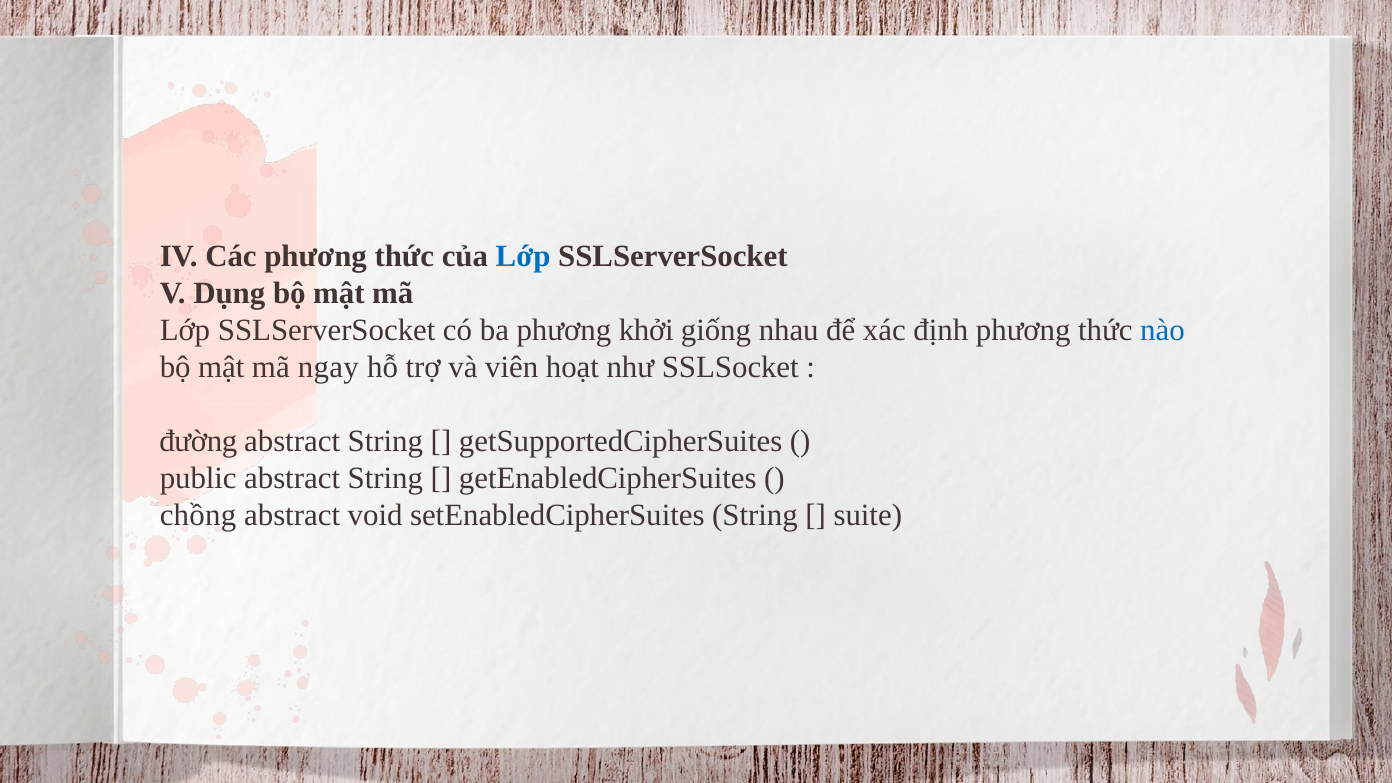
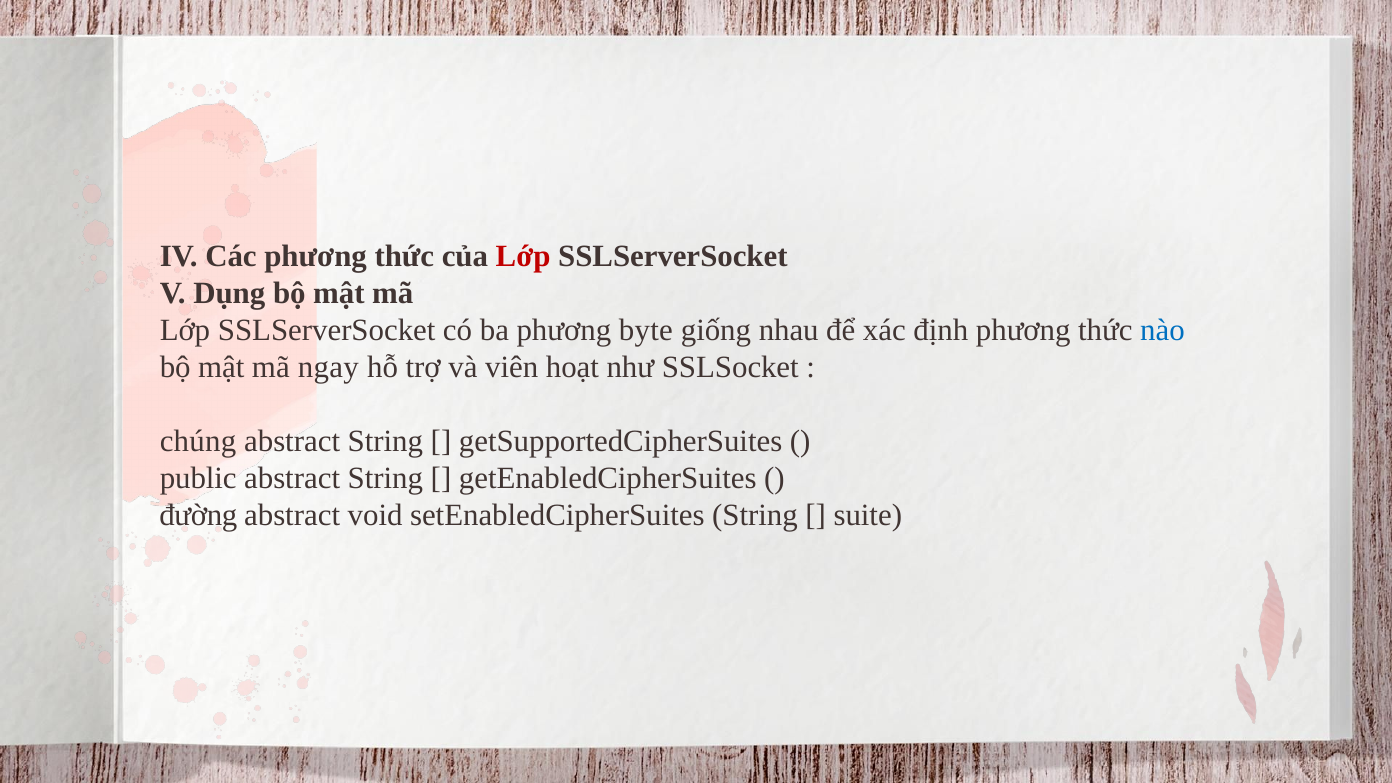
Lớp colour: blue -> red (523, 256)
khởi: khởi -> byte (646, 330)
đường: đường -> chúng (198, 441)
chồng: chồng -> đường (198, 516)
